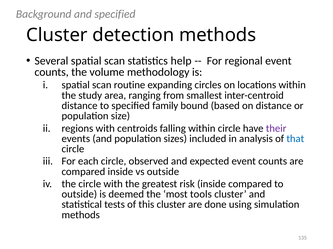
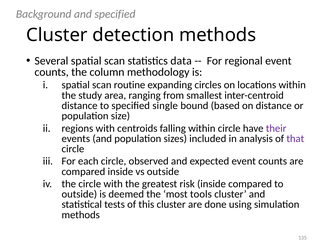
help: help -> data (181, 61)
volume: volume -> column (107, 72)
family: family -> single (165, 106)
that colour: blue -> purple (295, 139)
